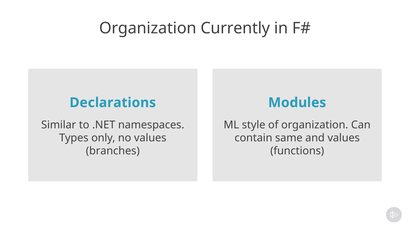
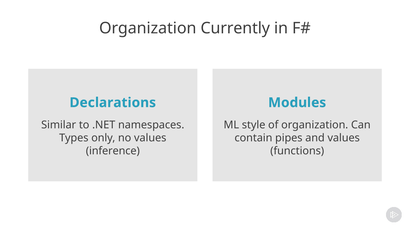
same: same -> pipes (289, 138)
branches: branches -> inference (113, 151)
